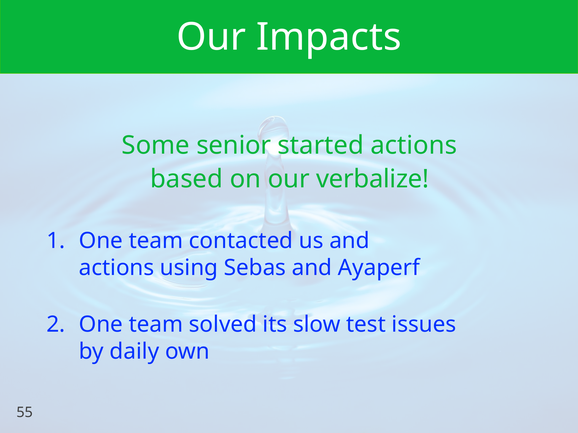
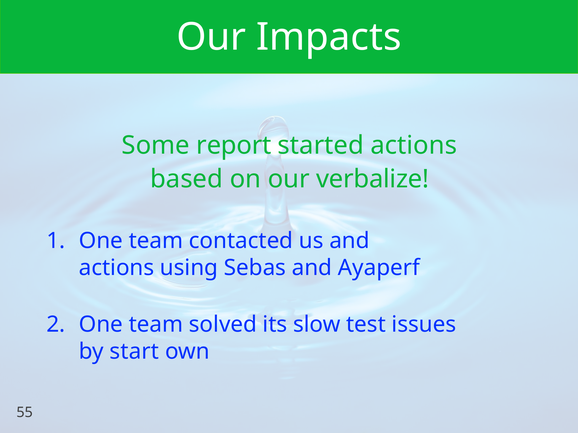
senior: senior -> report (234, 145)
daily: daily -> start (134, 352)
